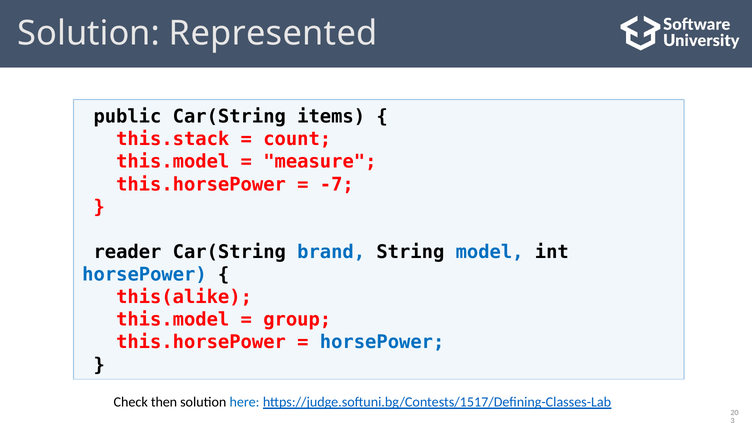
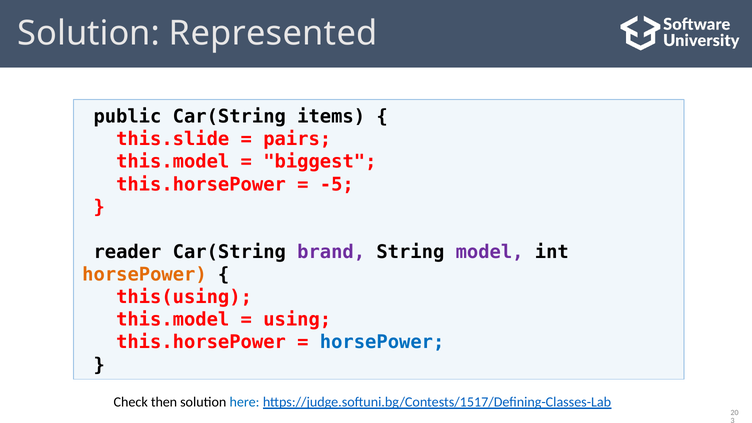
this.stack: this.stack -> this.slide (173, 139)
count: count -> pairs (297, 139)
measure: measure -> biggest (320, 162)
-7: -7 -> -5 (337, 184)
brand colour: blue -> purple (331, 252)
model colour: blue -> purple (490, 252)
horsePower colour: blue -> orange (144, 275)
this(alike: this(alike -> this(using (184, 297)
group: group -> using (297, 320)
